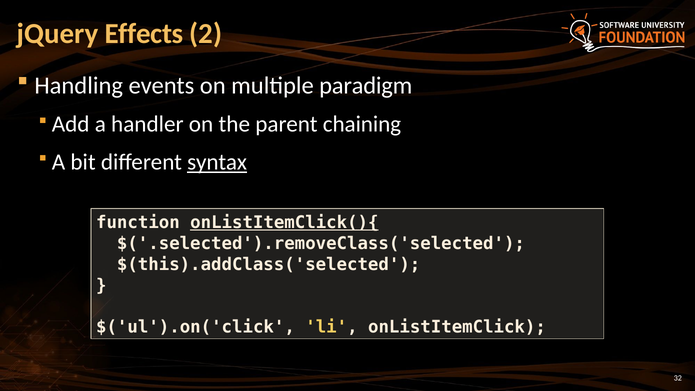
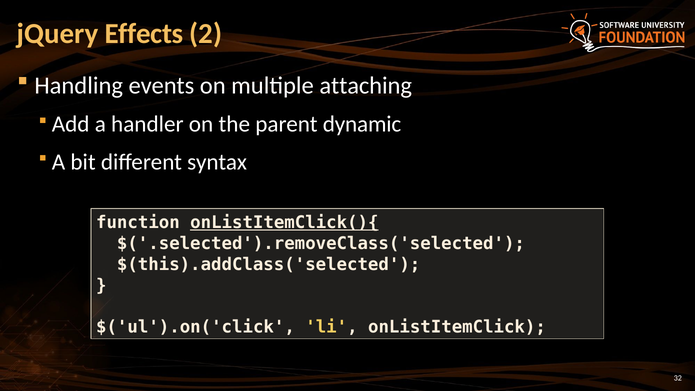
paradigm: paradigm -> attaching (366, 86)
chaining: chaining -> dynamic (362, 124)
syntax underline: present -> none (217, 162)
